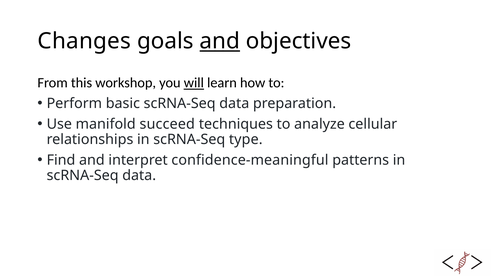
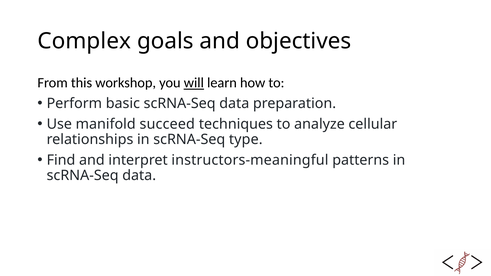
Changes: Changes -> Complex (84, 41)
and underline: present -> none (220, 41)
confidence-meaningful: confidence-meaningful -> instructors-meaningful (250, 160)
